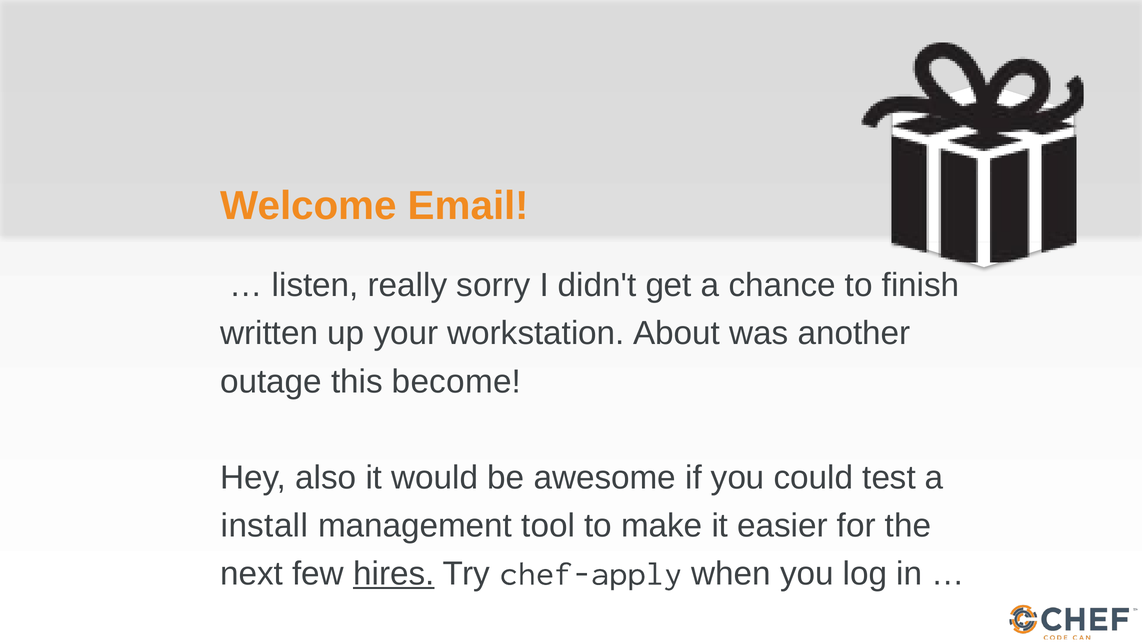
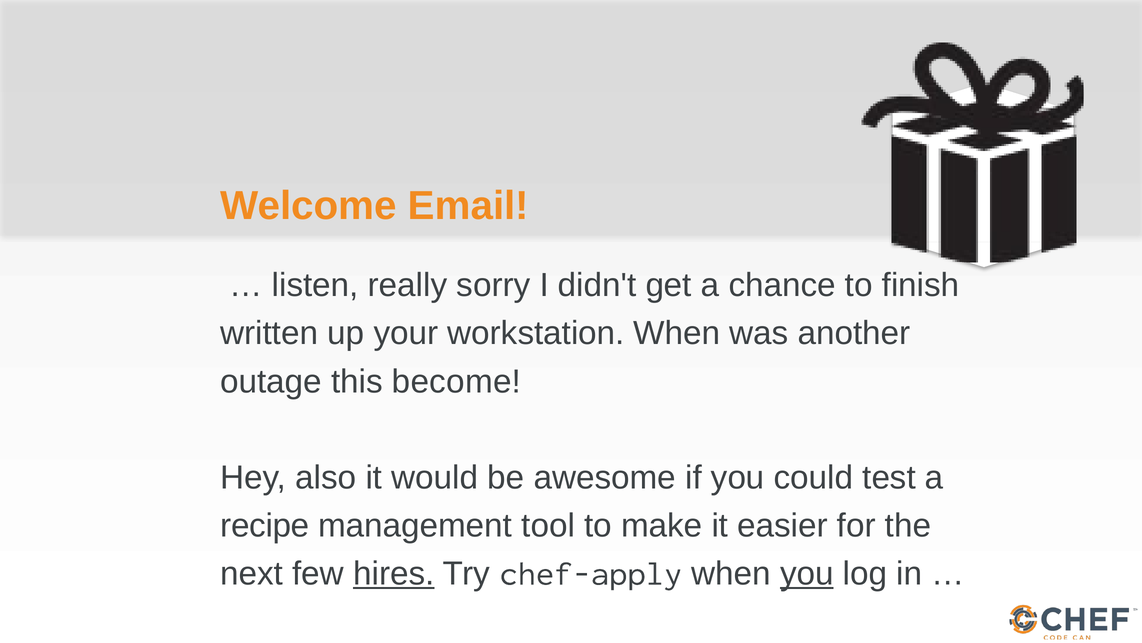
workstation About: About -> When (677, 333)
install: install -> recipe (265, 525)
you underline: none -> present (807, 573)
